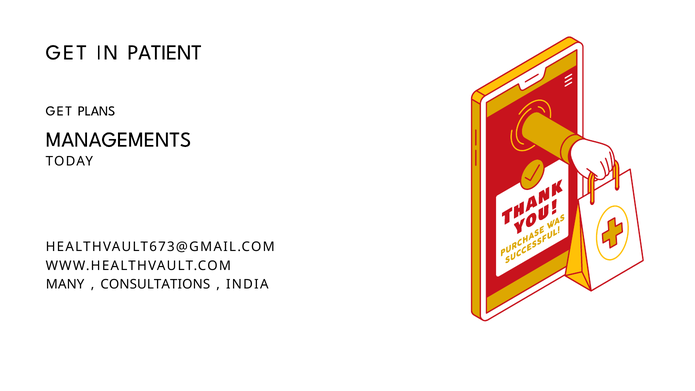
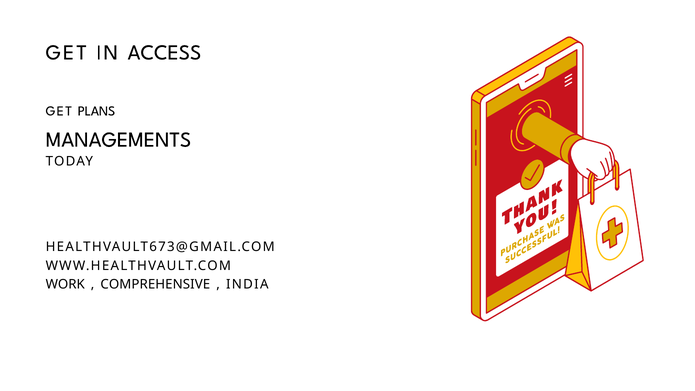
PATIENT: PATIENT -> ACCESS (164, 52)
MANY: MANY -> WORK (65, 284)
CONSULTATIONS: CONSULTATIONS -> COMPREHENSIVE (155, 284)
